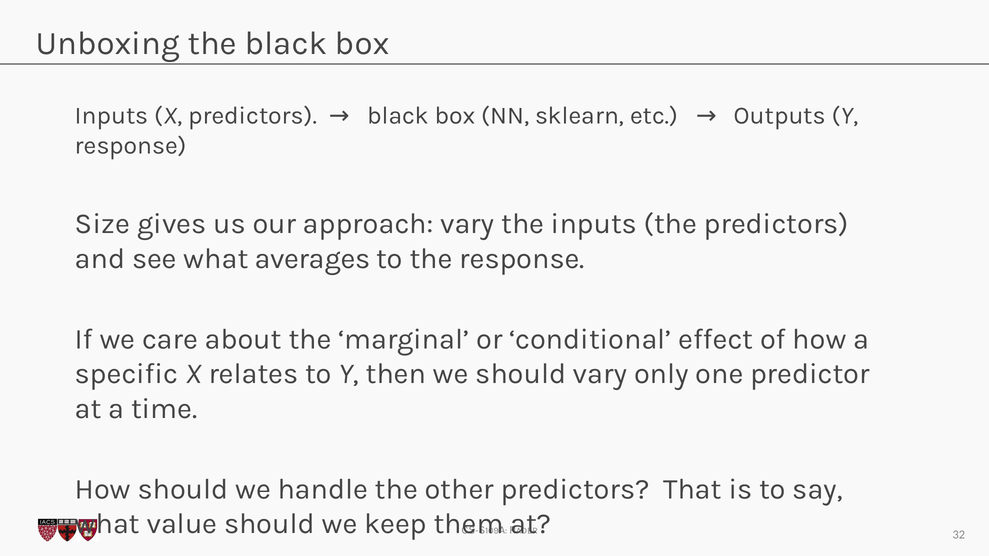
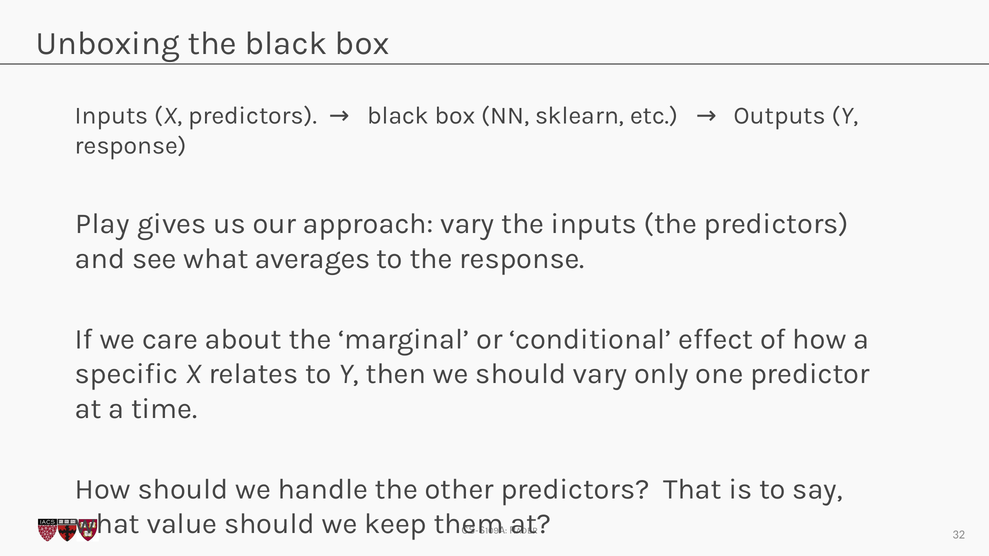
Size: Size -> Play (102, 224)
